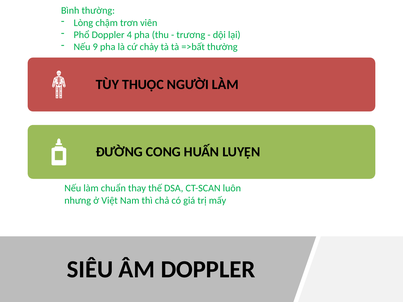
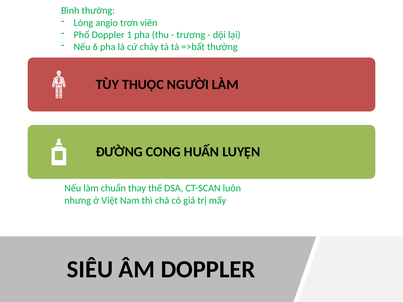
chậm: chậm -> angio (107, 23)
4: 4 -> 1 (129, 35)
9: 9 -> 6 (95, 47)
